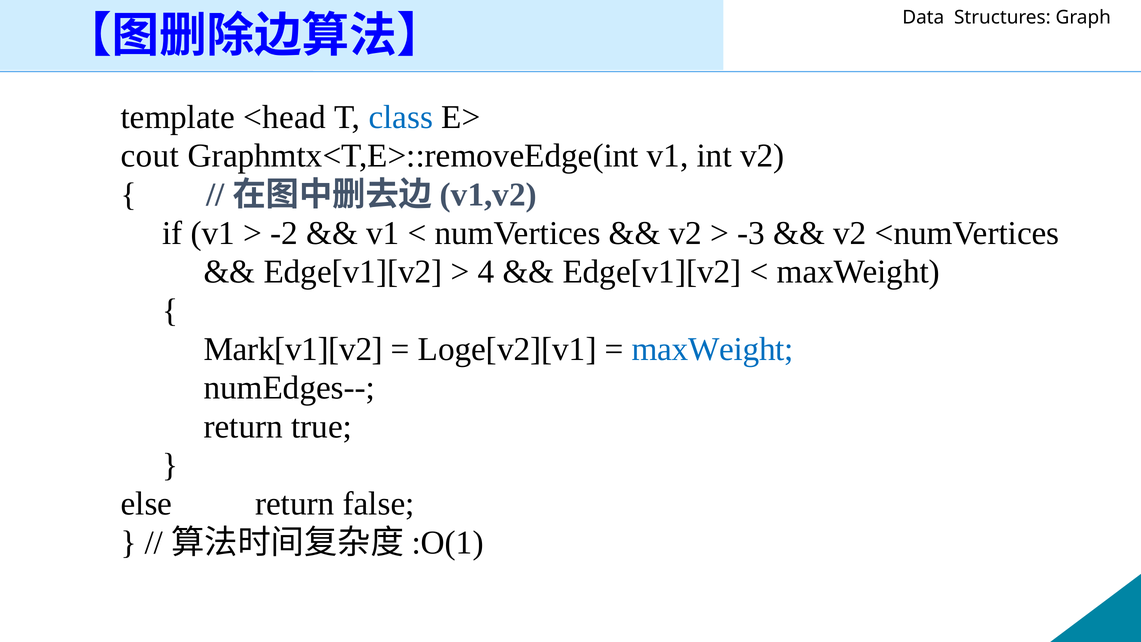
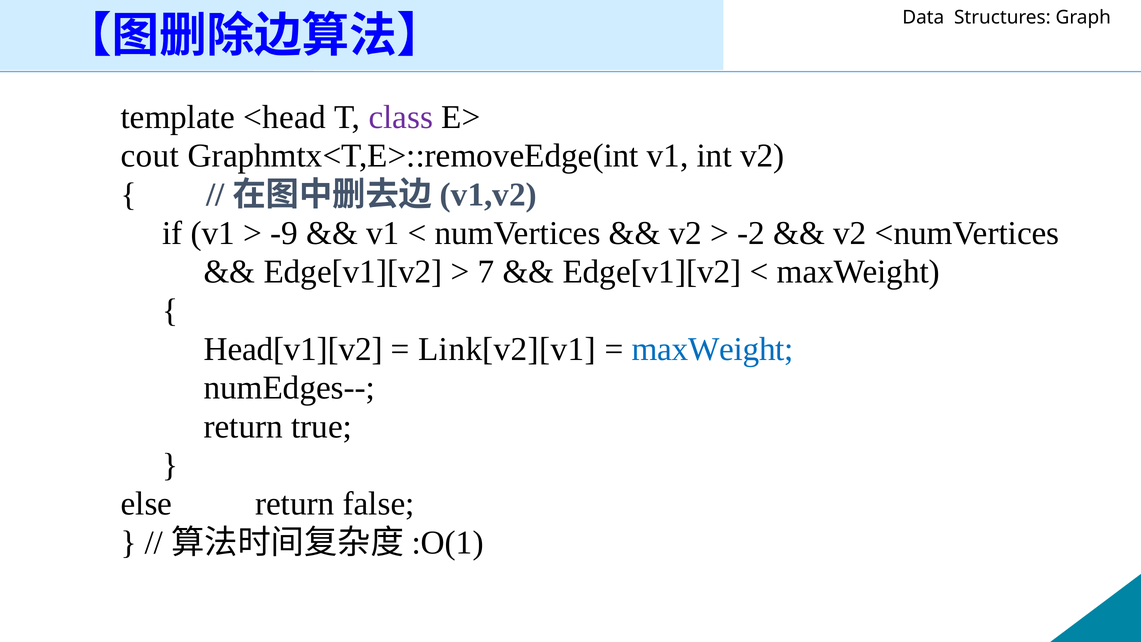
class colour: blue -> purple (401, 117)
-2: -2 -> -9 (284, 233)
-3: -3 -> -2 (751, 233)
4: 4 -> 7 (486, 272)
Mark[v1][v2: Mark[v1][v2 -> Head[v1][v2 (293, 349)
Loge[v2][v1: Loge[v2][v1 -> Link[v2][v1 (507, 349)
